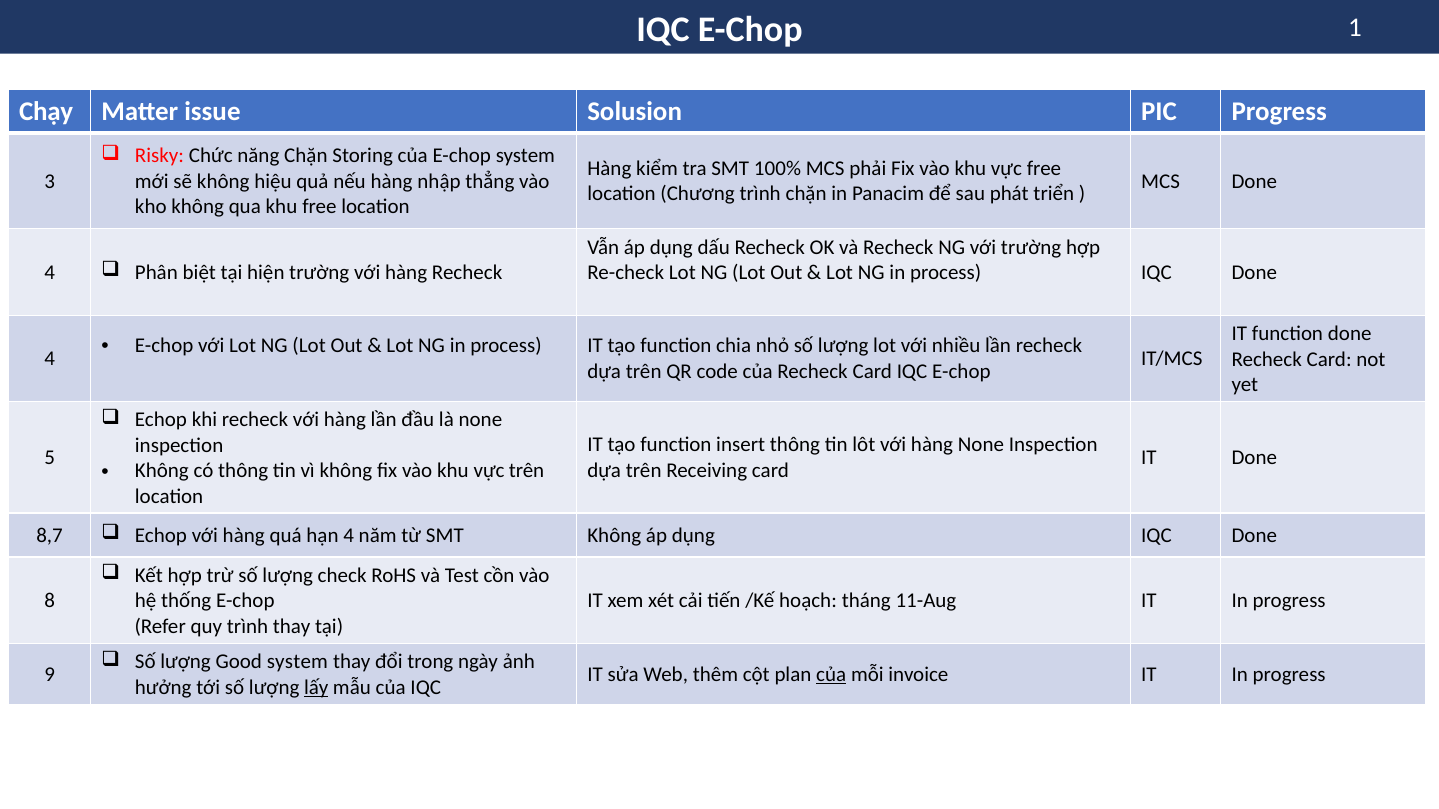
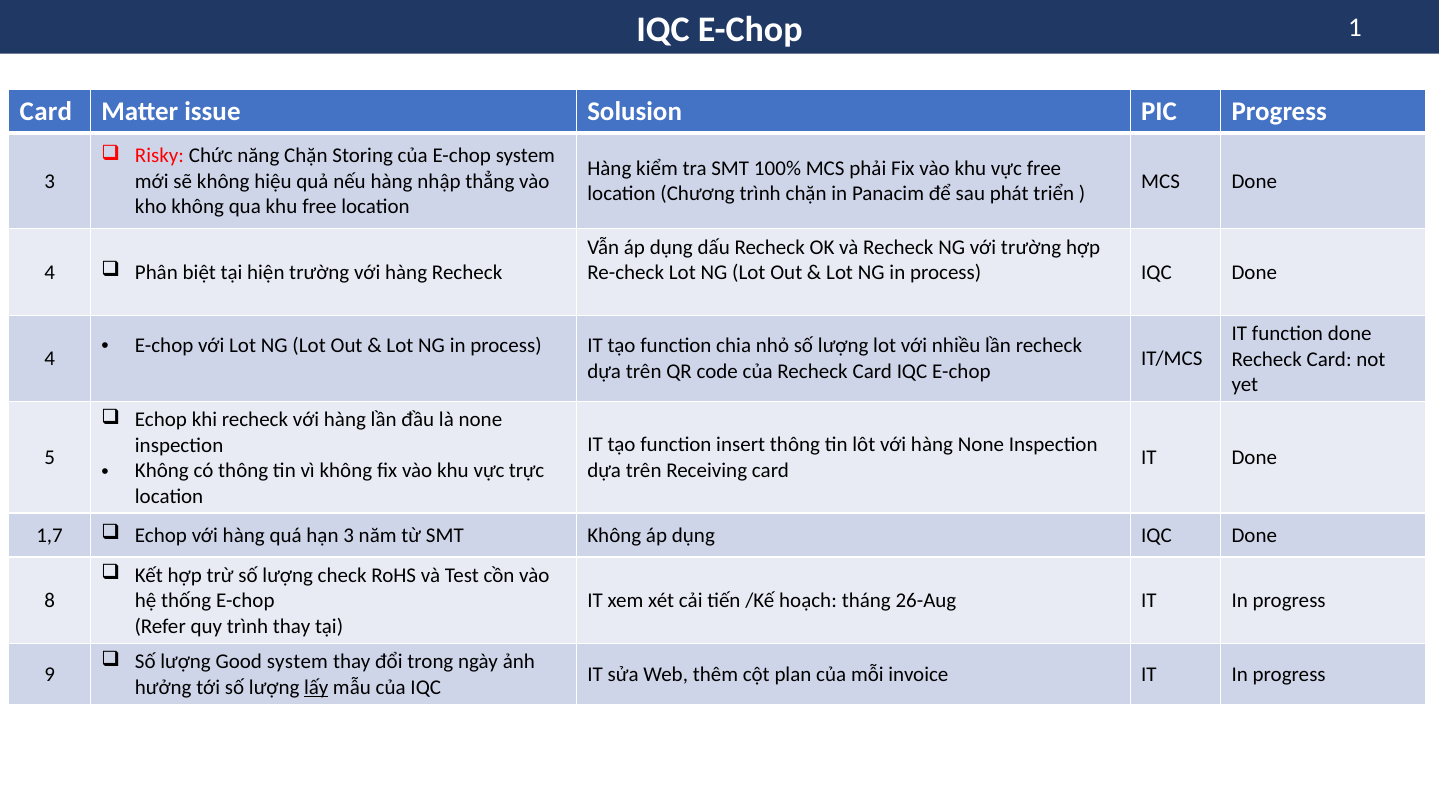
Chạy: Chạy -> Card (46, 112)
vực trên: trên -> trực (527, 471)
8,7: 8,7 -> 1,7 (50, 536)
hạn 4: 4 -> 3 (349, 536)
11-Aug: 11-Aug -> 26-Aug (926, 601)
của underline: present -> none (831, 674)
